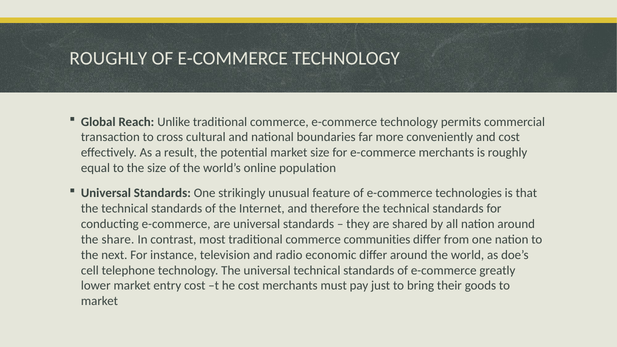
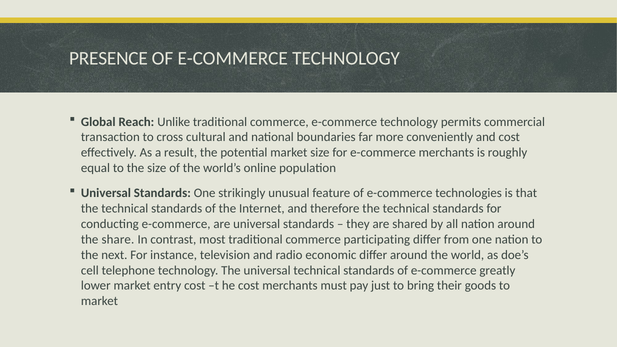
ROUGHLY: ROUGHLY -> PRESENCE (108, 58)
communities: communities -> participating (377, 239)
